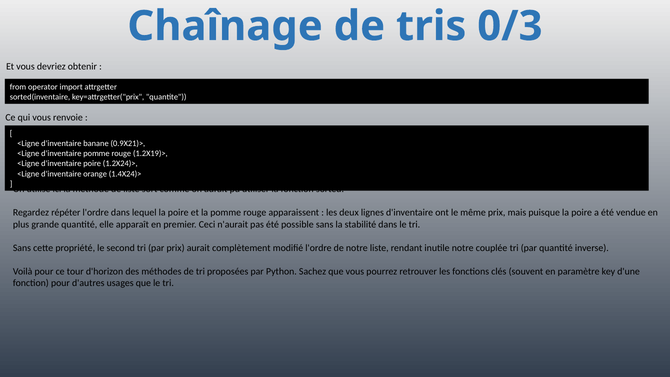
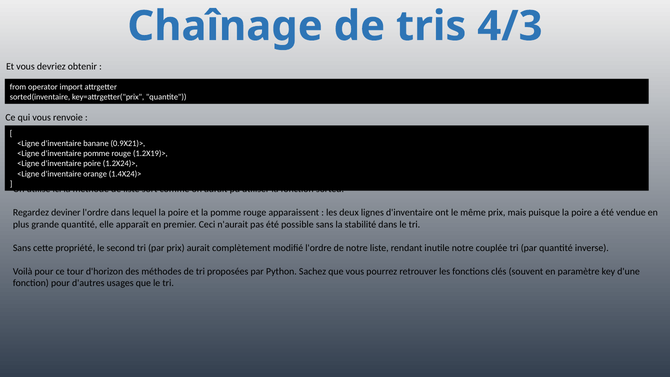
0/3: 0/3 -> 4/3 (510, 26)
répéter: répéter -> deviner (66, 213)
